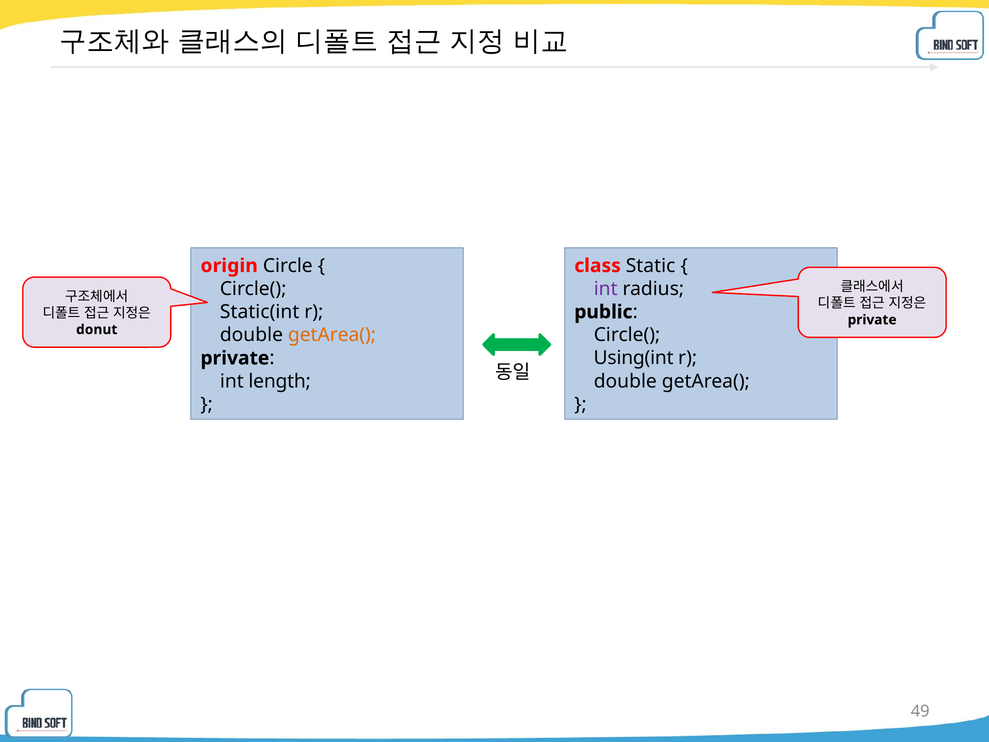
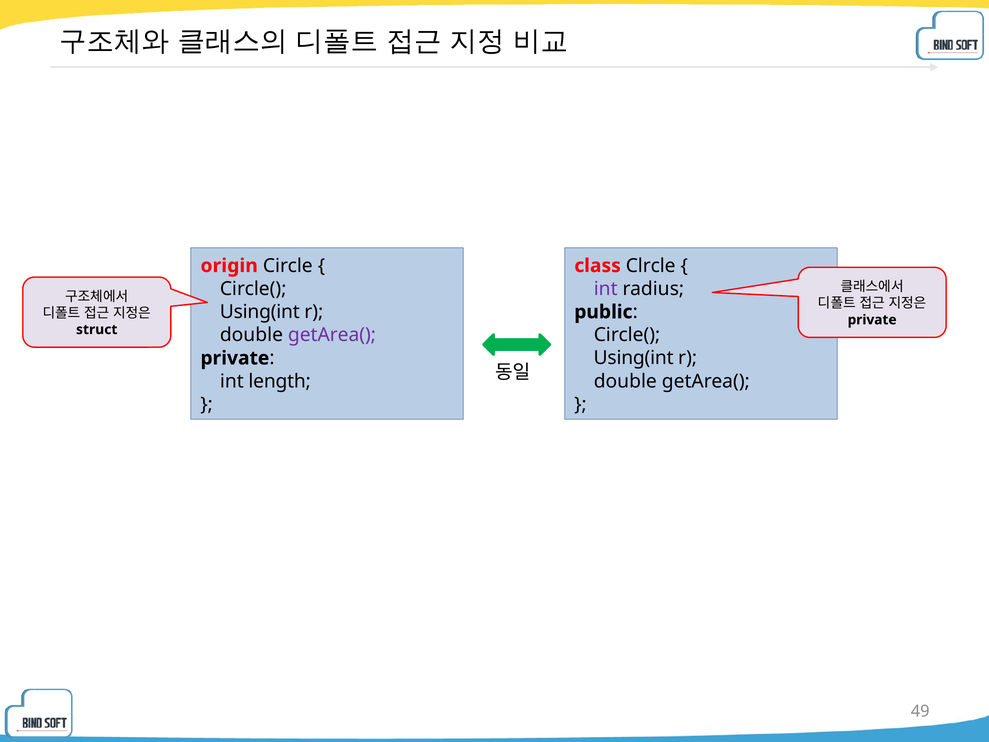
Static: Static -> Clrcle (651, 266)
Static(int: Static(int -> Using(int (260, 312)
donut: donut -> struct (97, 329)
getArea( colour: orange -> purple (332, 335)
